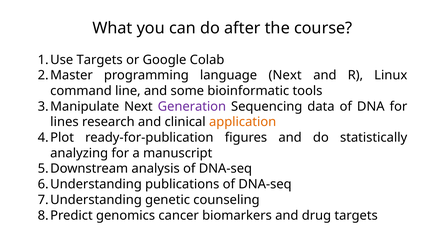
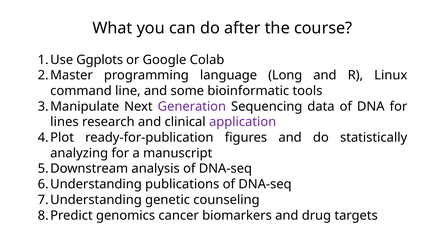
Targets: Targets -> Ggplots (100, 60)
language Next: Next -> Long (285, 75)
application colour: orange -> purple (243, 122)
